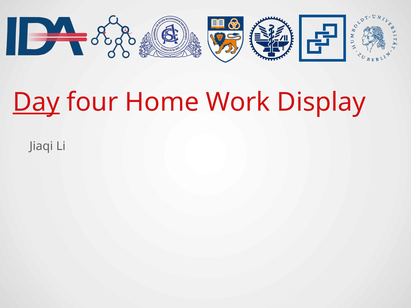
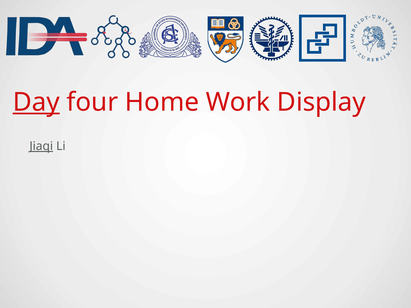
Jiaqi underline: none -> present (41, 146)
